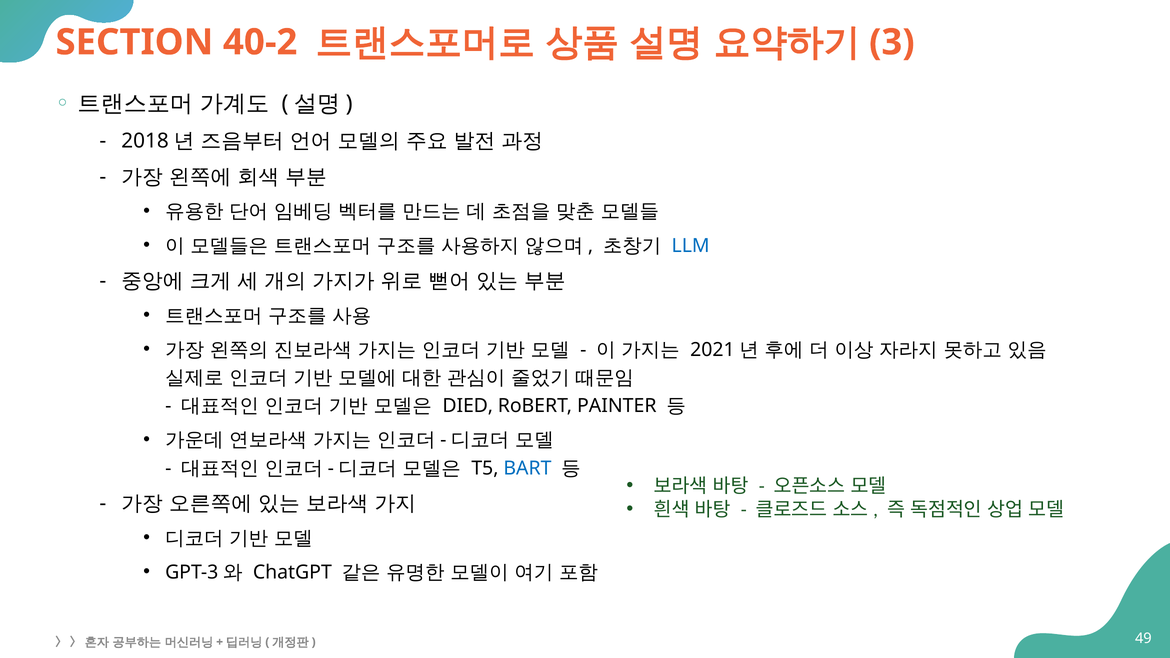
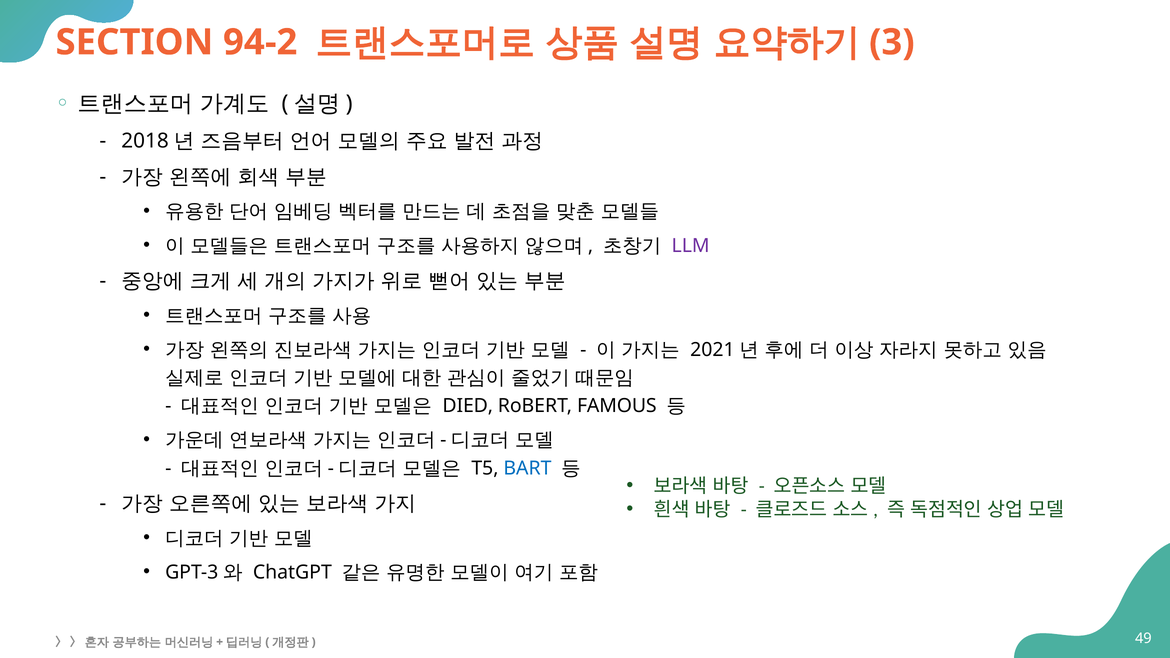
40-2: 40-2 -> 94-2 (260, 42)
LLM colour: blue -> purple (691, 246)
PAINTER: PAINTER -> FAMOUS (617, 406)
